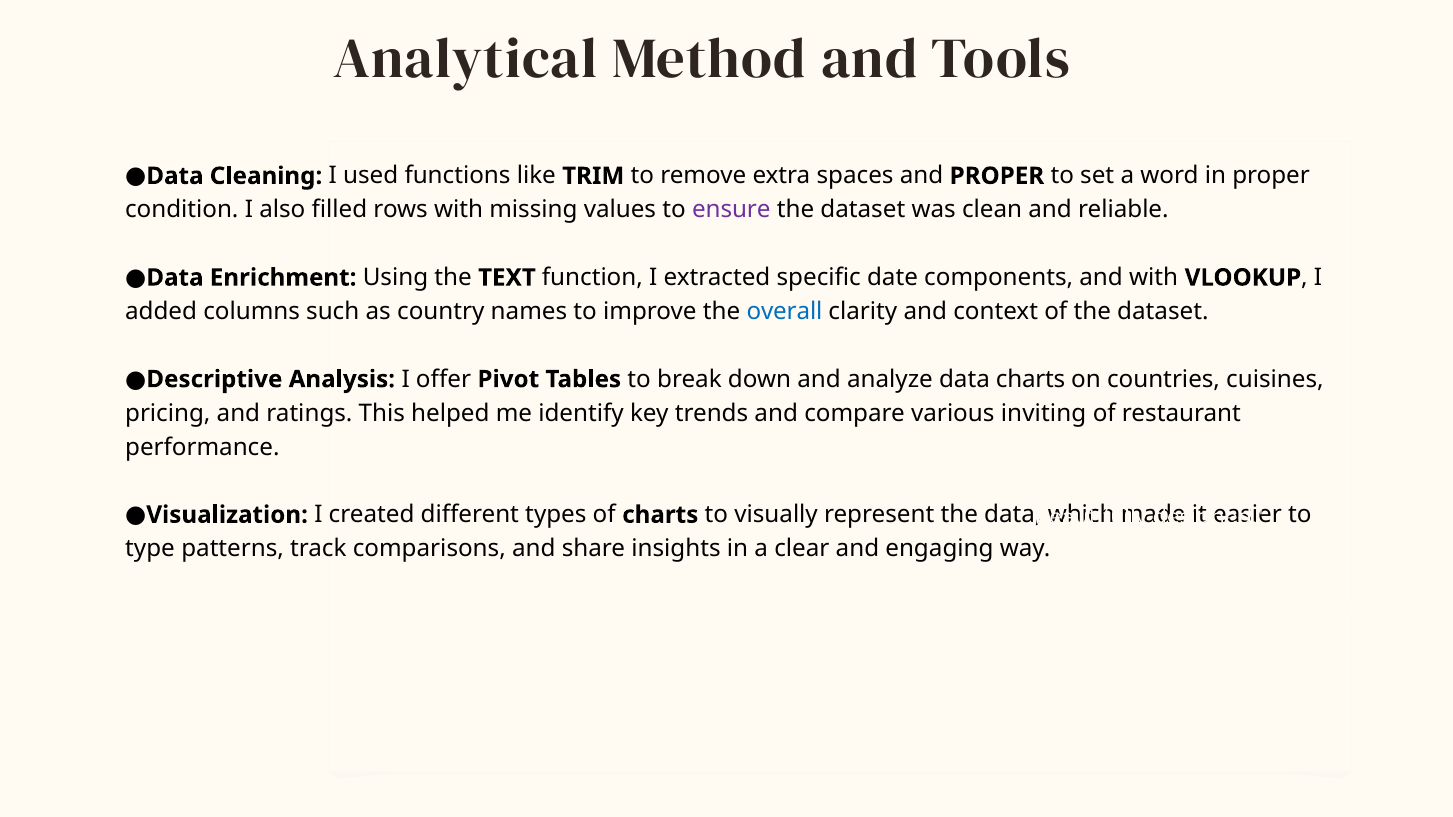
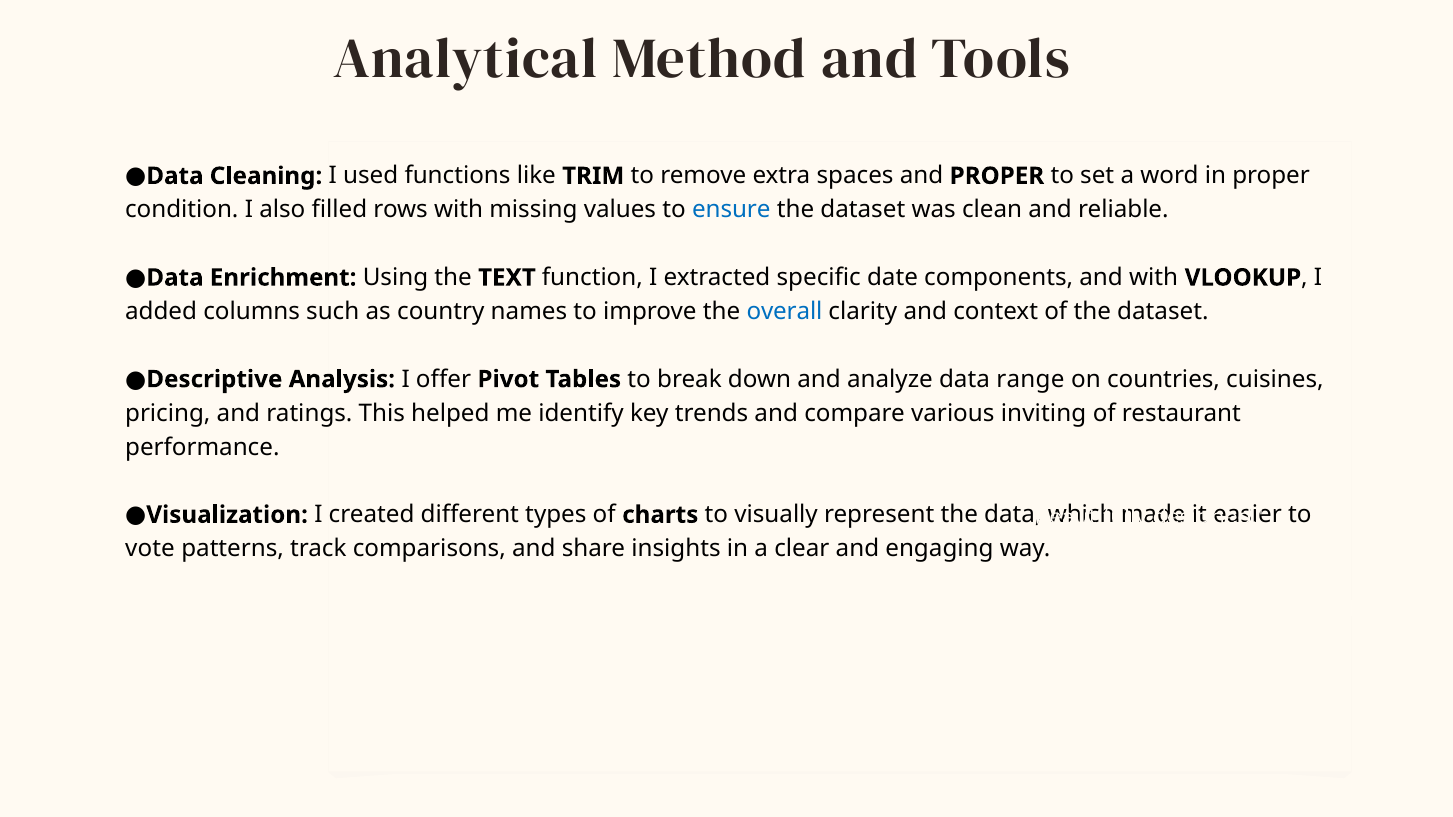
ensure colour: purple -> blue (731, 210)
data charts: charts -> range (1030, 379)
type: type -> vote (150, 549)
